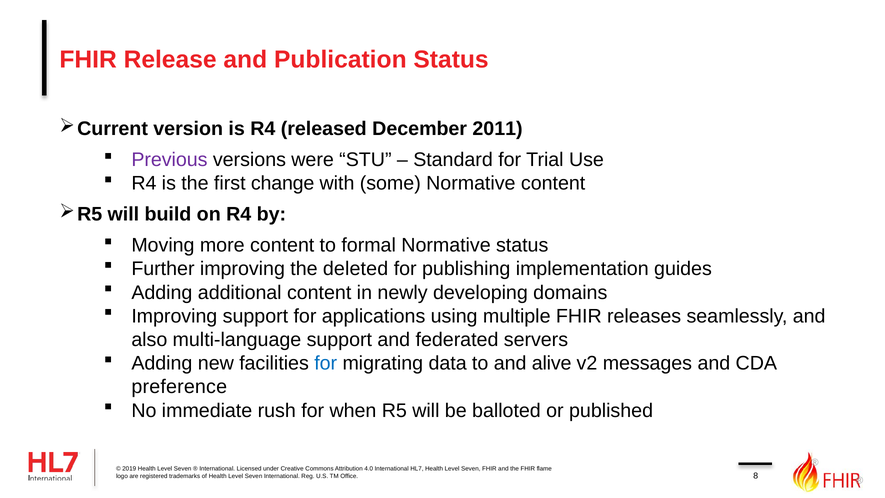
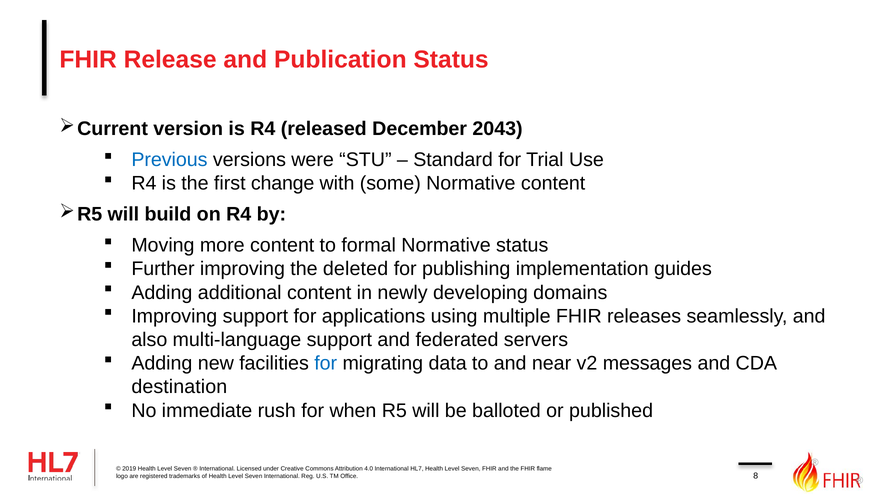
2011: 2011 -> 2043 (498, 129)
Previous colour: purple -> blue (169, 160)
alive: alive -> near (552, 363)
preference: preference -> destination (179, 387)
